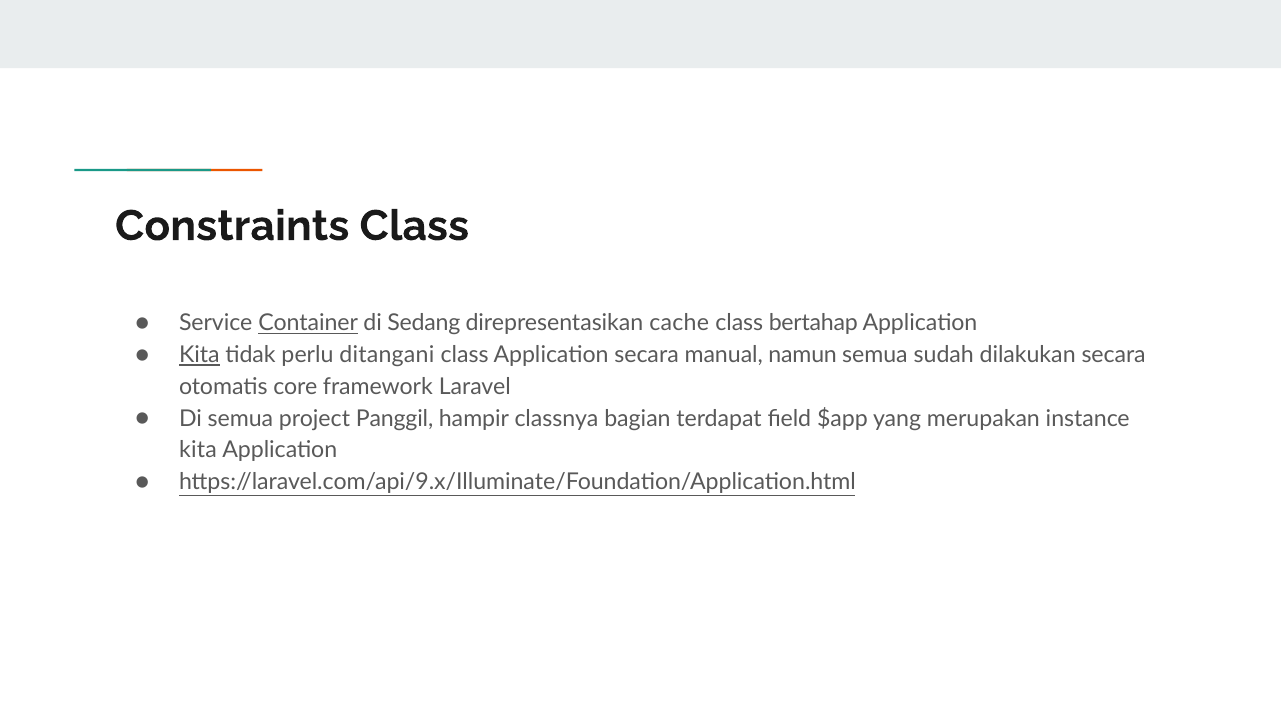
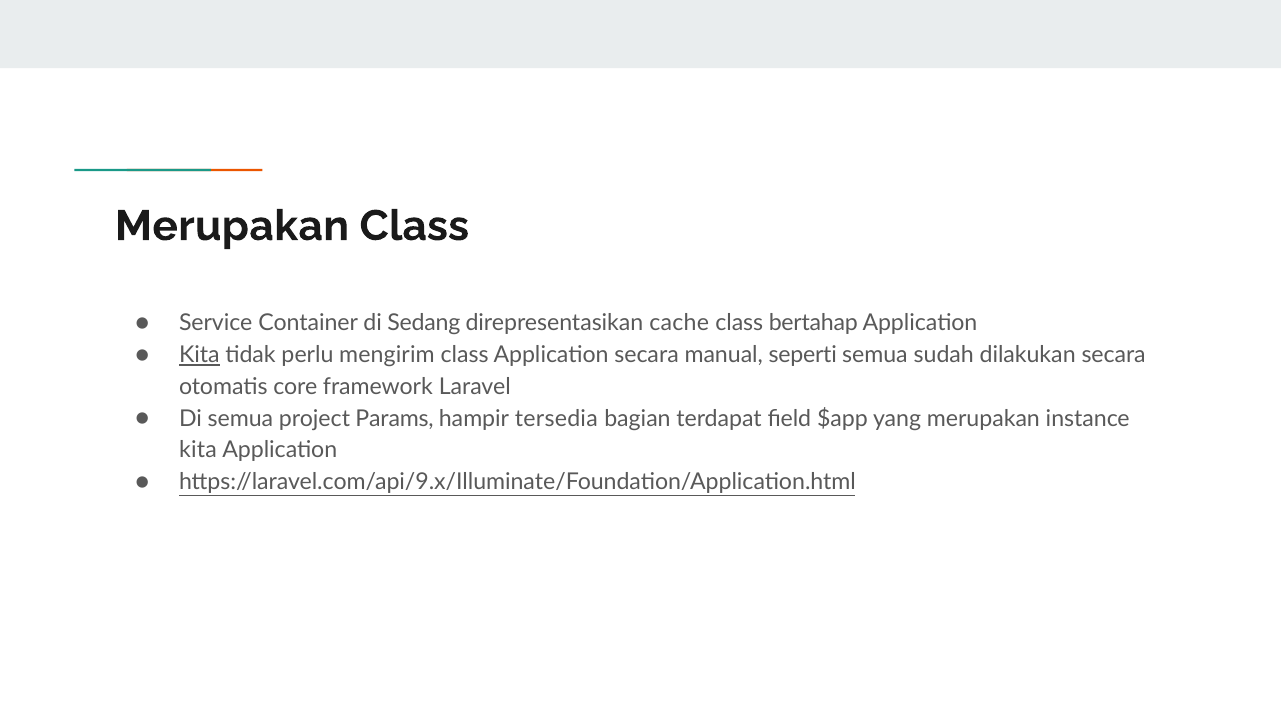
Constraints: Constraints -> Merupakan (232, 226)
Container underline: present -> none (308, 324)
ditangani: ditangani -> mengirim (387, 355)
namun: namun -> seperti (803, 355)
Panggil: Panggil -> Params (395, 419)
classnya: classnya -> tersedia (556, 419)
